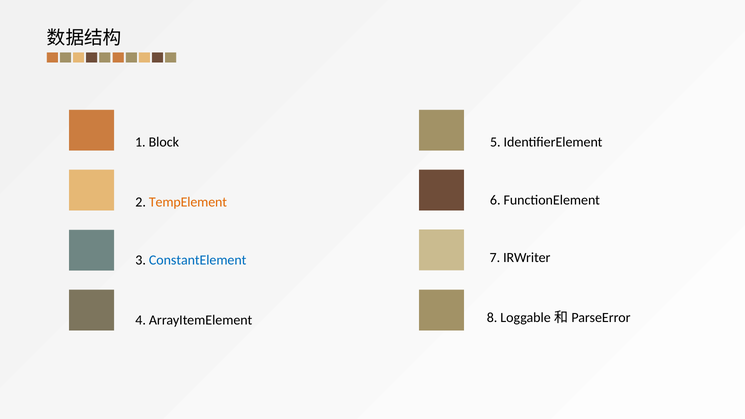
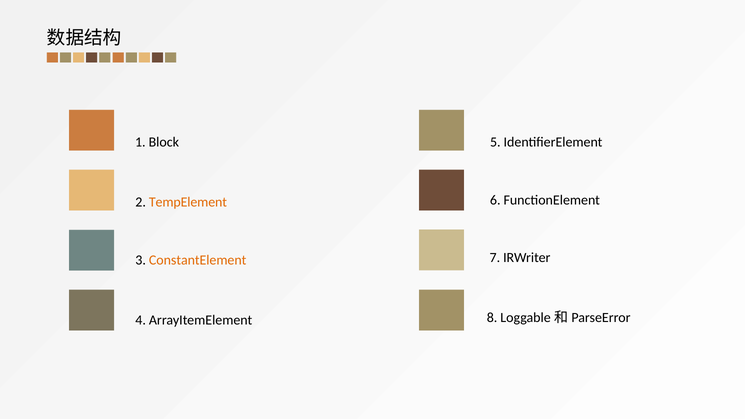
ConstantElement colour: blue -> orange (198, 260)
